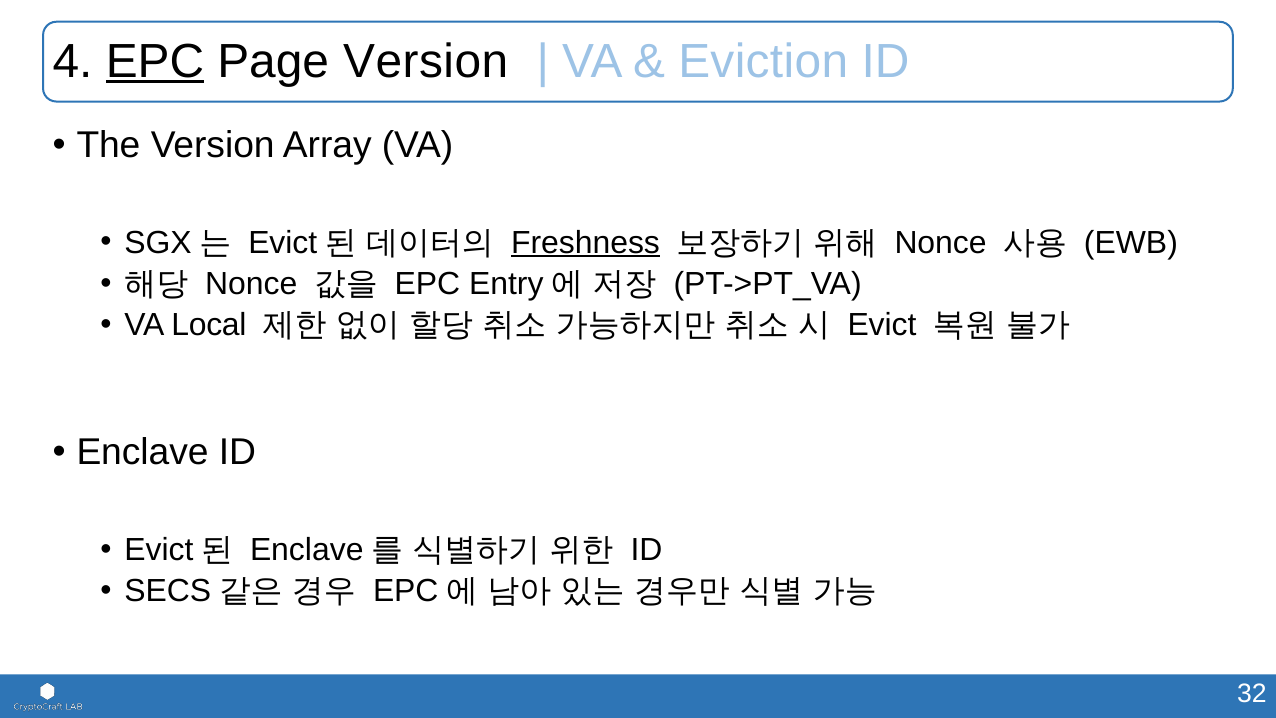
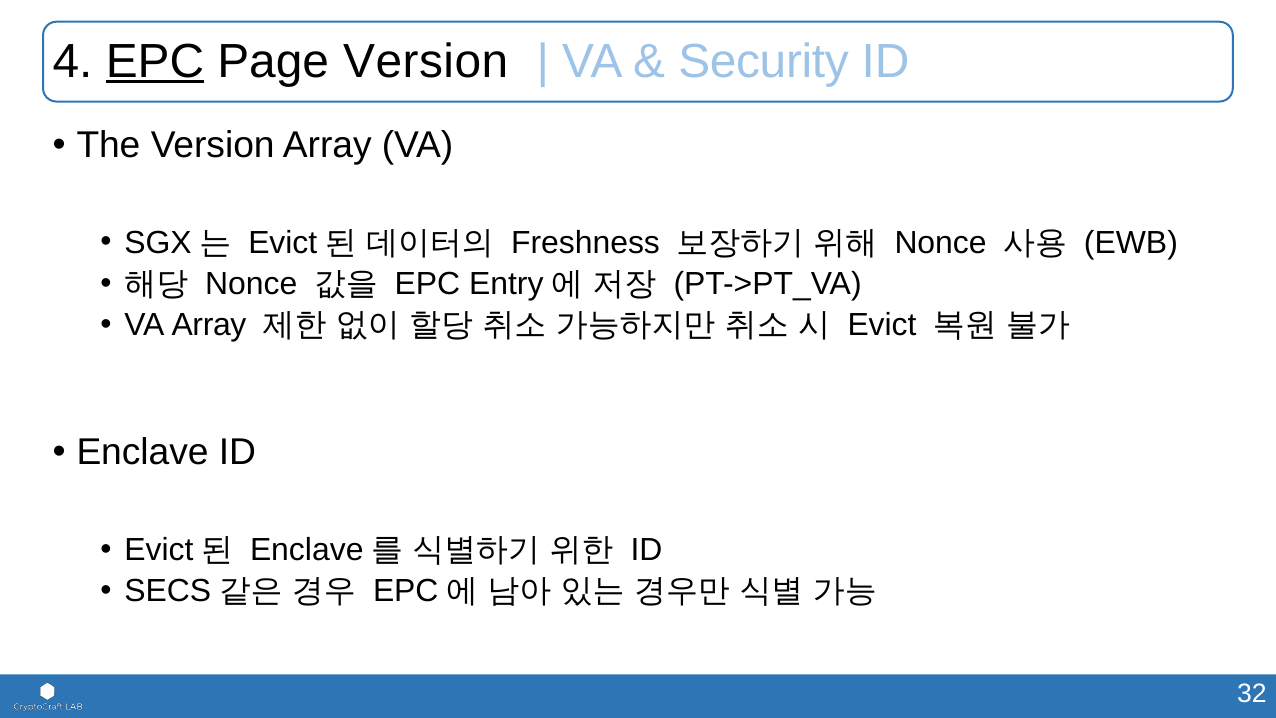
Eviction: Eviction -> Security (764, 61)
Freshness underline: present -> none (586, 243)
VA Local: Local -> Array (209, 325)
